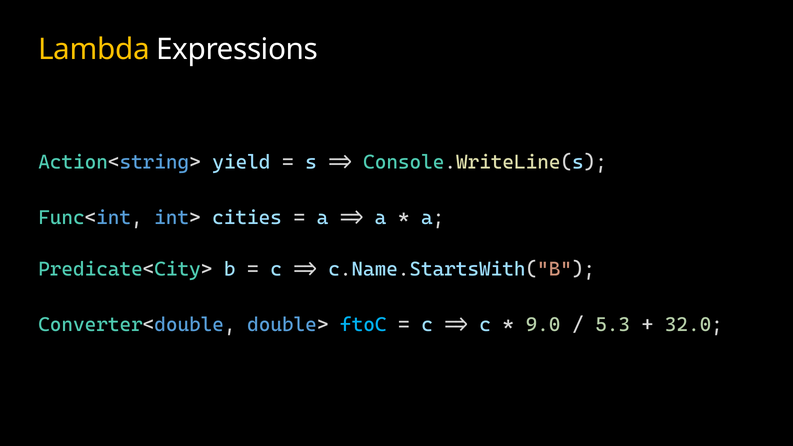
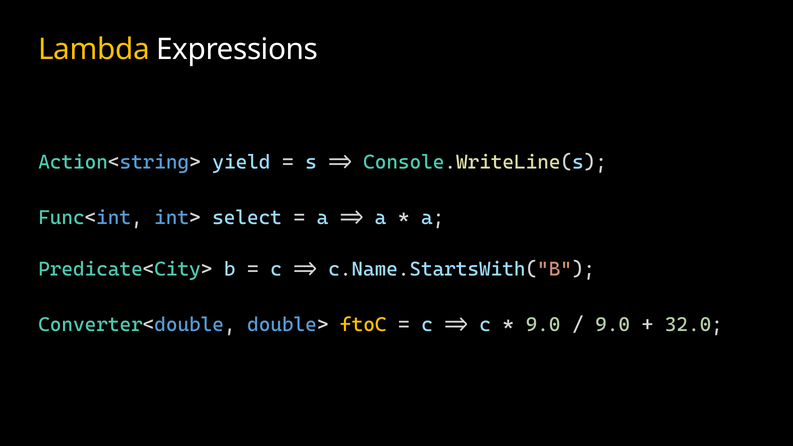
cities: cities -> select (247, 218)
ftoC colour: light blue -> yellow (363, 325)
5.3: 5.3 -> 9.0 (613, 325)
